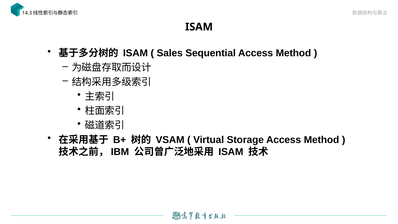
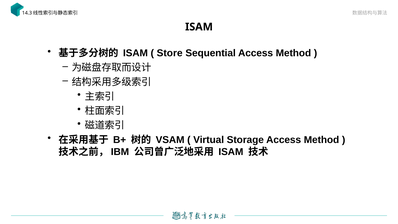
Sales: Sales -> Store (170, 53)
